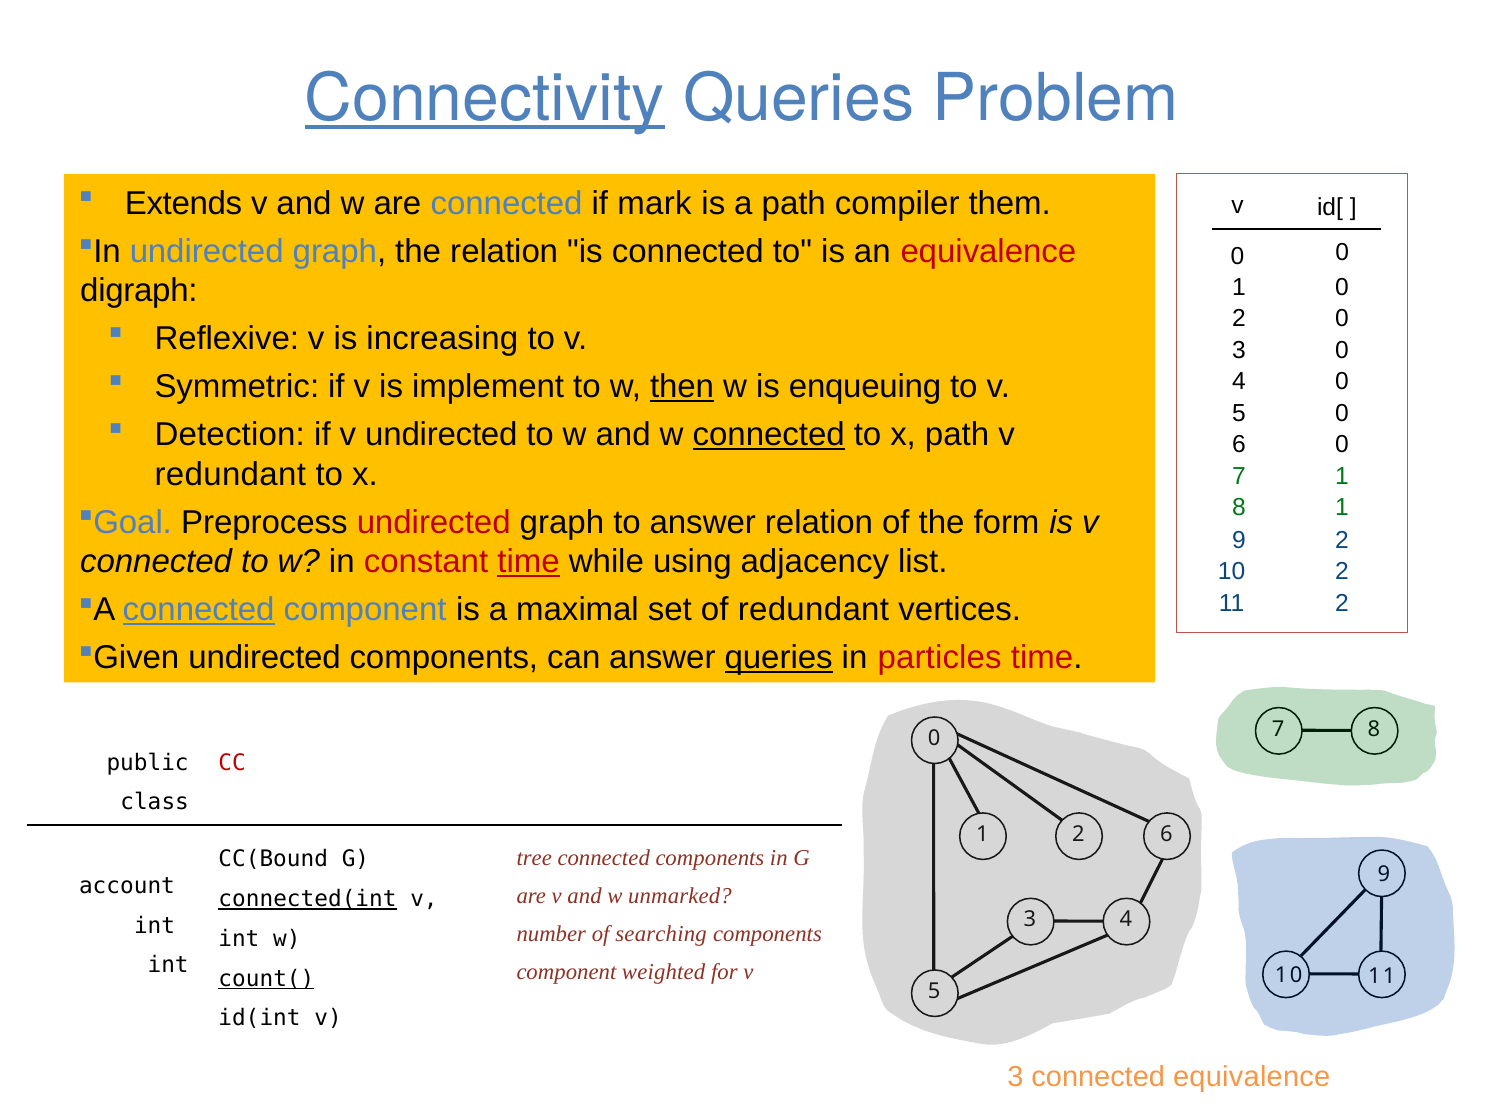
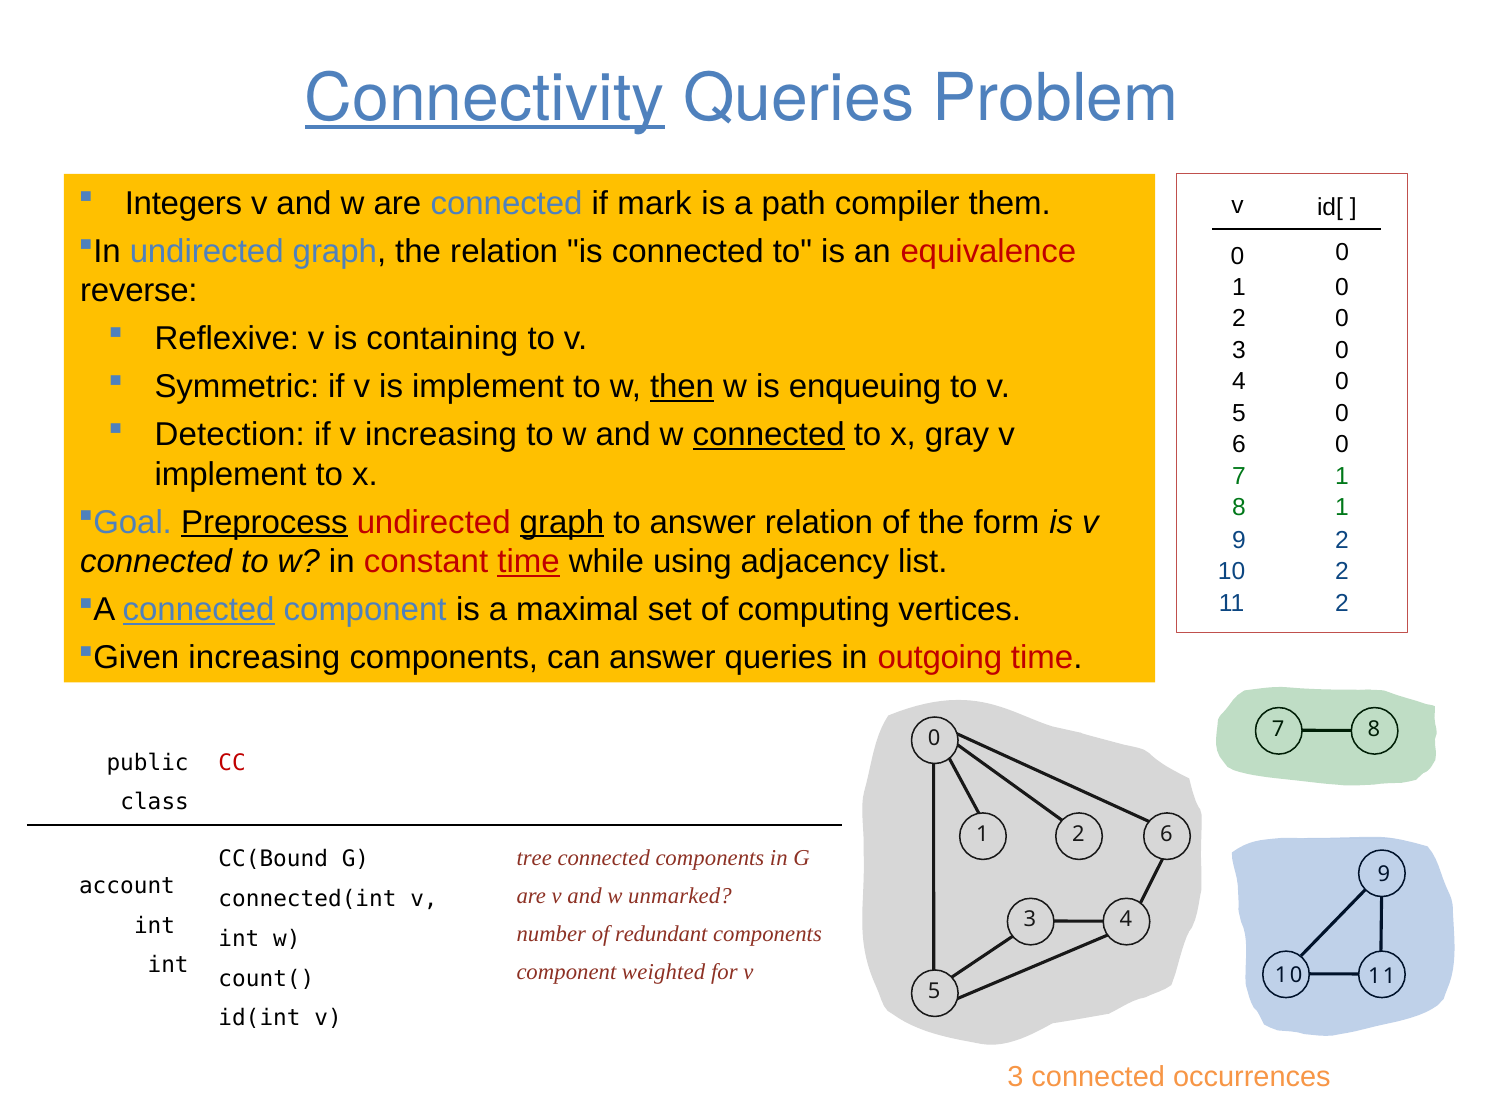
Extends: Extends -> Integers (184, 203)
digraph: digraph -> reverse (139, 291)
increasing: increasing -> containing (442, 339)
v undirected: undirected -> increasing (441, 435)
x path: path -> gray (957, 435)
redundant: redundant -> implement (231, 474)
Preprocess underline: none -> present (264, 522)
graph underline: none -> present (562, 522)
of redundant: redundant -> computing (814, 610)
undirected: undirected -> increasing (264, 658)
queries underline: present -> none (779, 658)
particles: particles -> outgoing (940, 658)
connected(int underline: present -> none (308, 899)
searching: searching -> redundant (661, 934)
count( underline: present -> none (266, 979)
connected equivalence: equivalence -> occurrences (1252, 1077)
